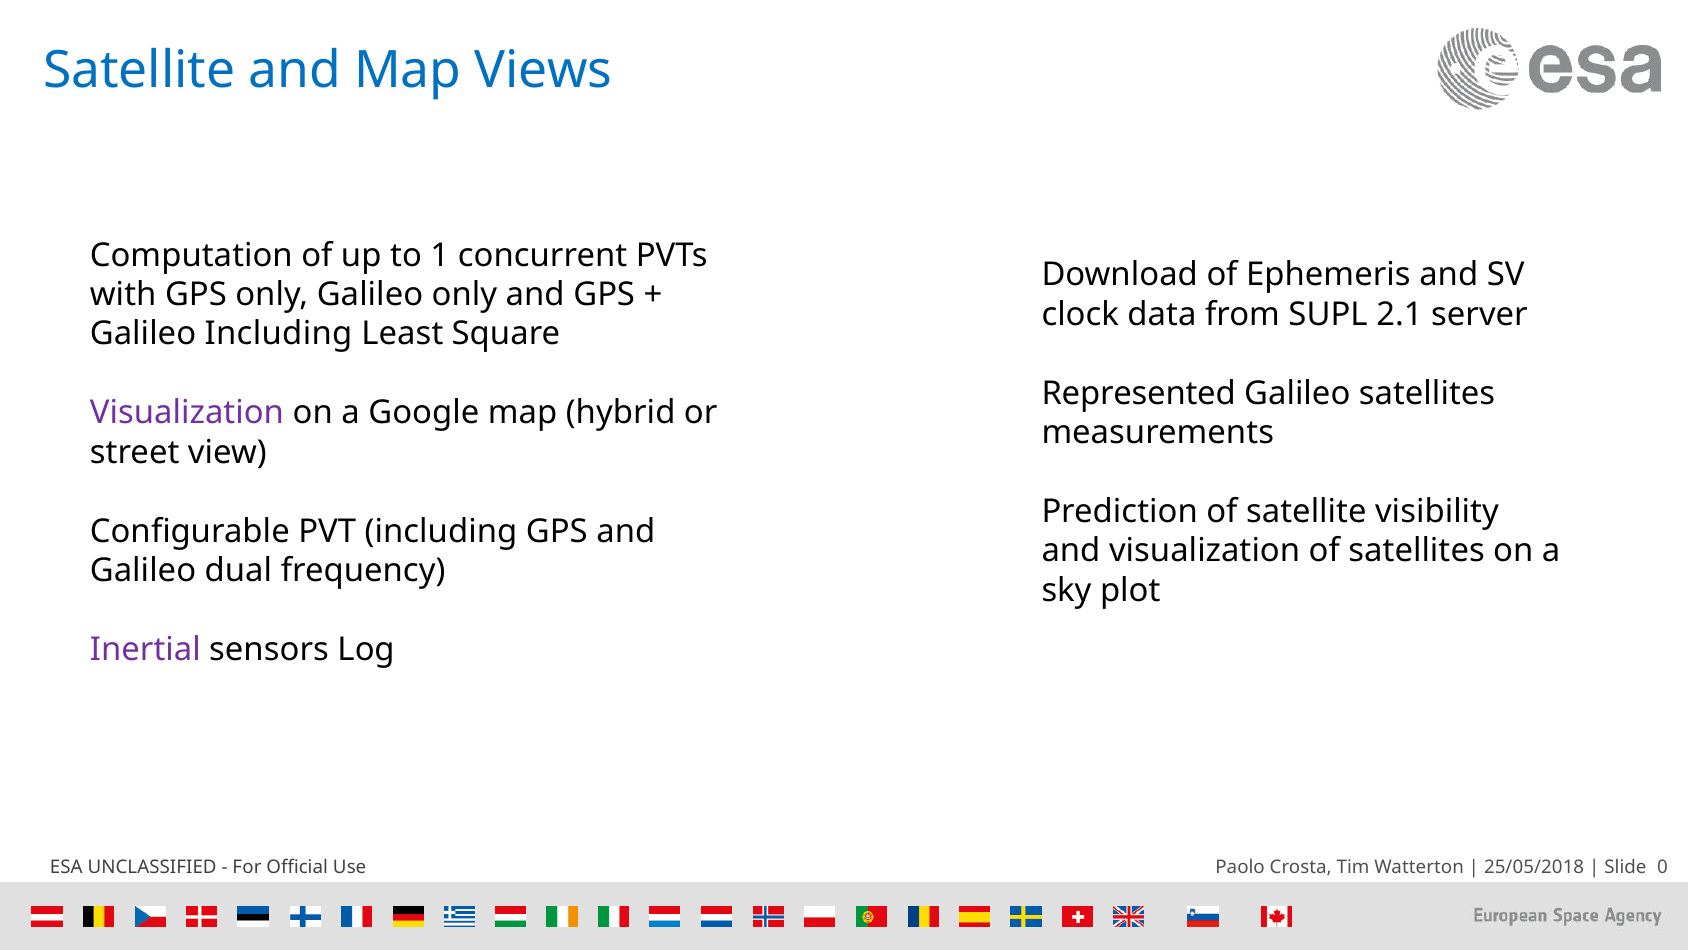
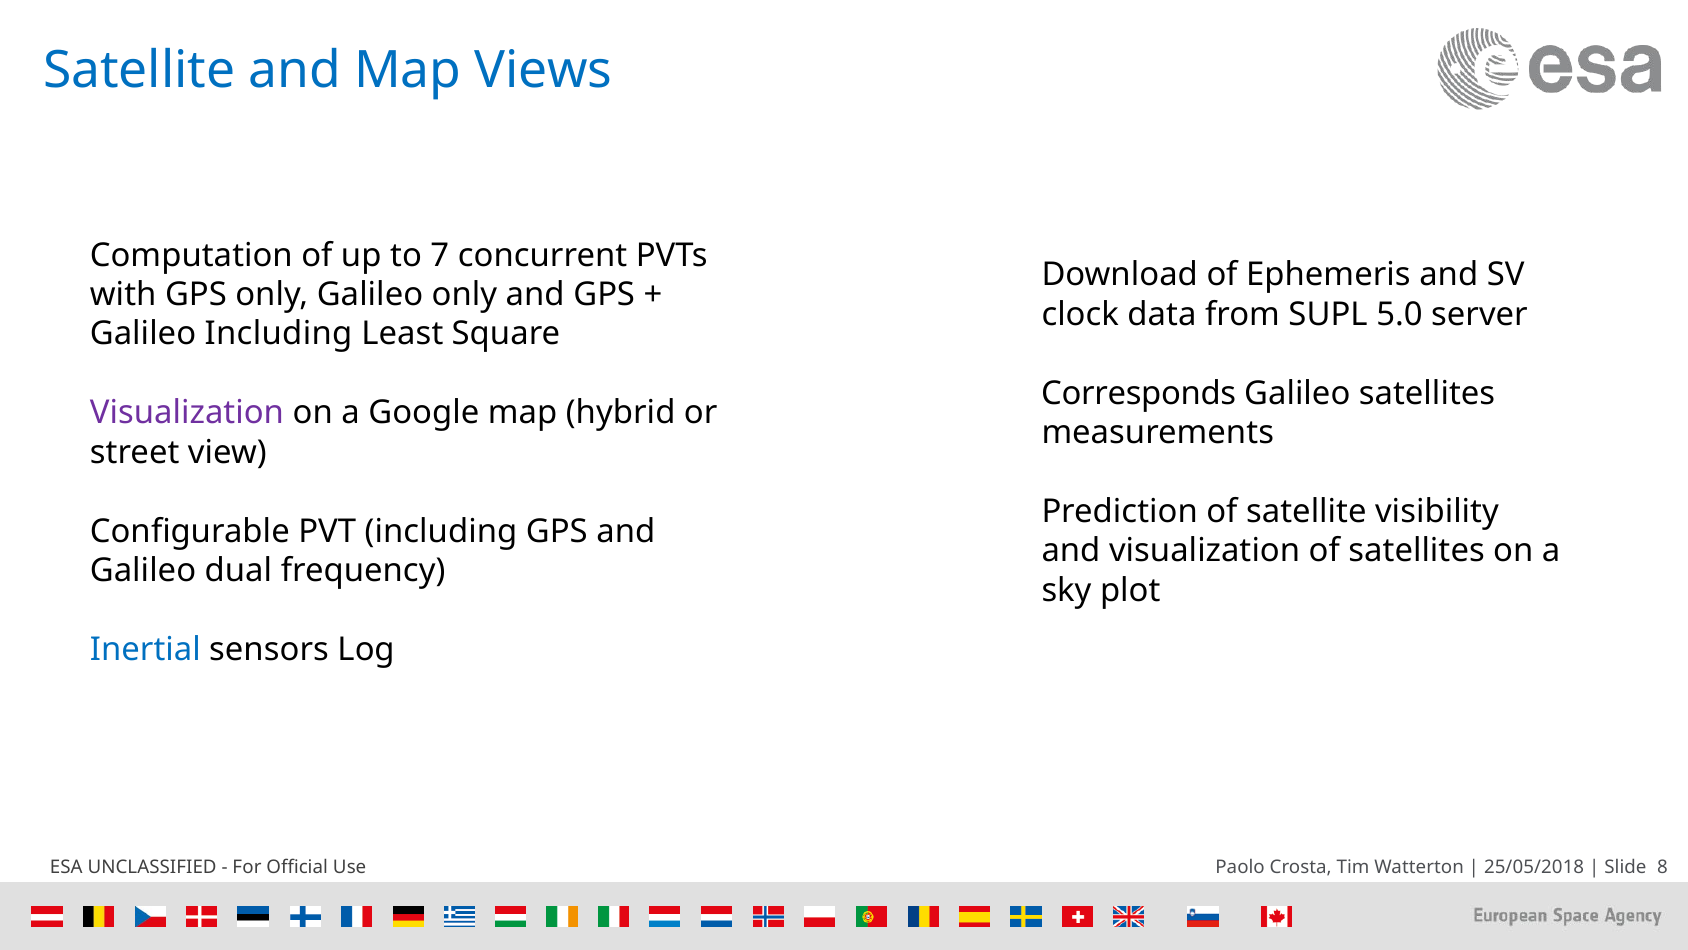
1: 1 -> 7 (440, 255)
2.1: 2.1 -> 5.0 (1399, 314)
Represented: Represented -> Corresponds (1139, 393)
Inertial colour: purple -> blue (145, 649)
0: 0 -> 8 (1662, 866)
